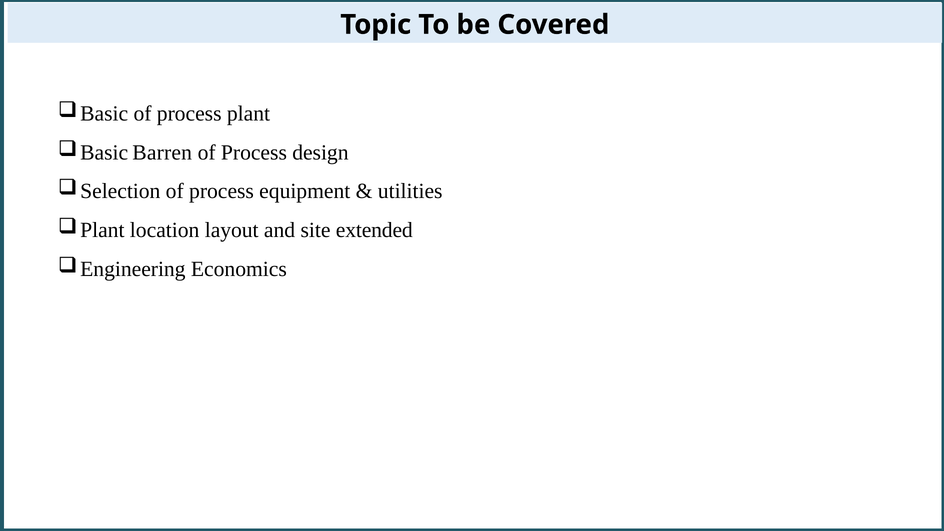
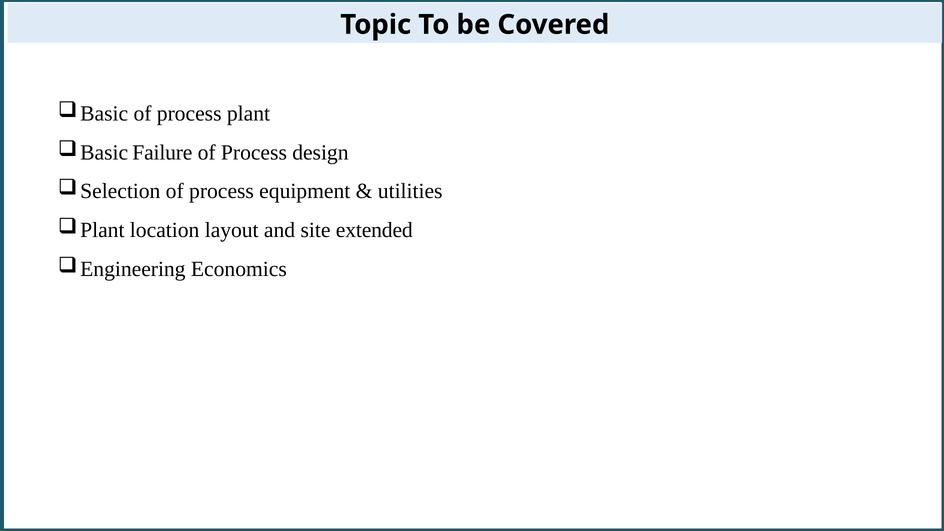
Barren: Barren -> Failure (162, 152)
